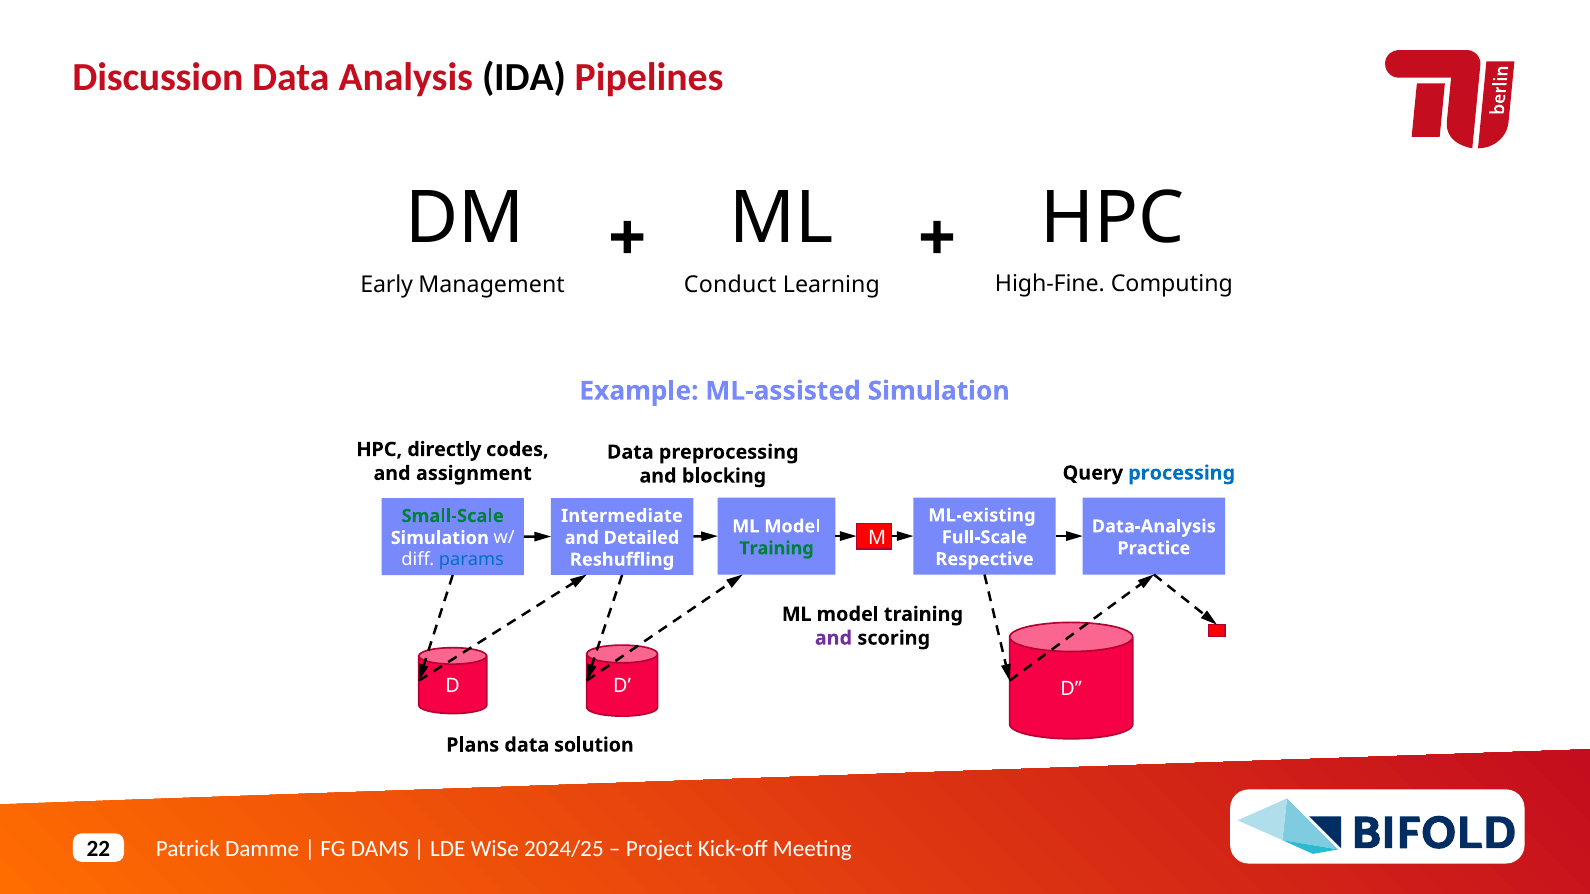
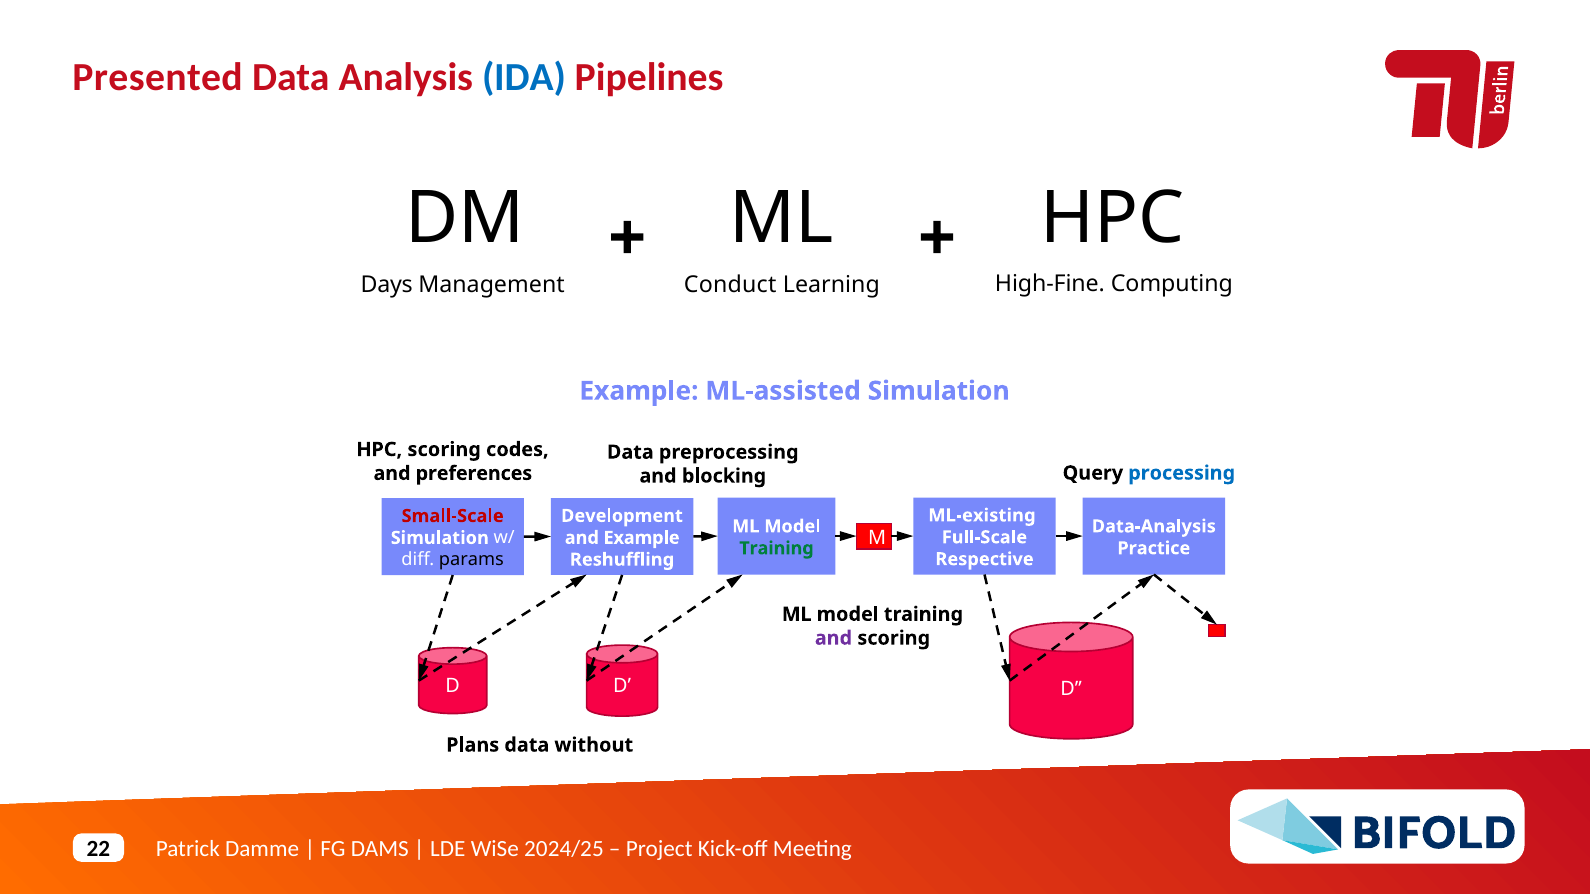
Discussion: Discussion -> Presented (158, 77)
IDA colour: black -> blue (524, 77)
Early: Early -> Days (387, 285)
HPC directly: directly -> scoring (444, 450)
assignment: assignment -> preferences (474, 474)
Intermediate: Intermediate -> Development (622, 516)
Small-Scale colour: green -> red (453, 516)
and Detailed: Detailed -> Example (642, 538)
params colour: blue -> black (471, 560)
solution: solution -> without (594, 745)
